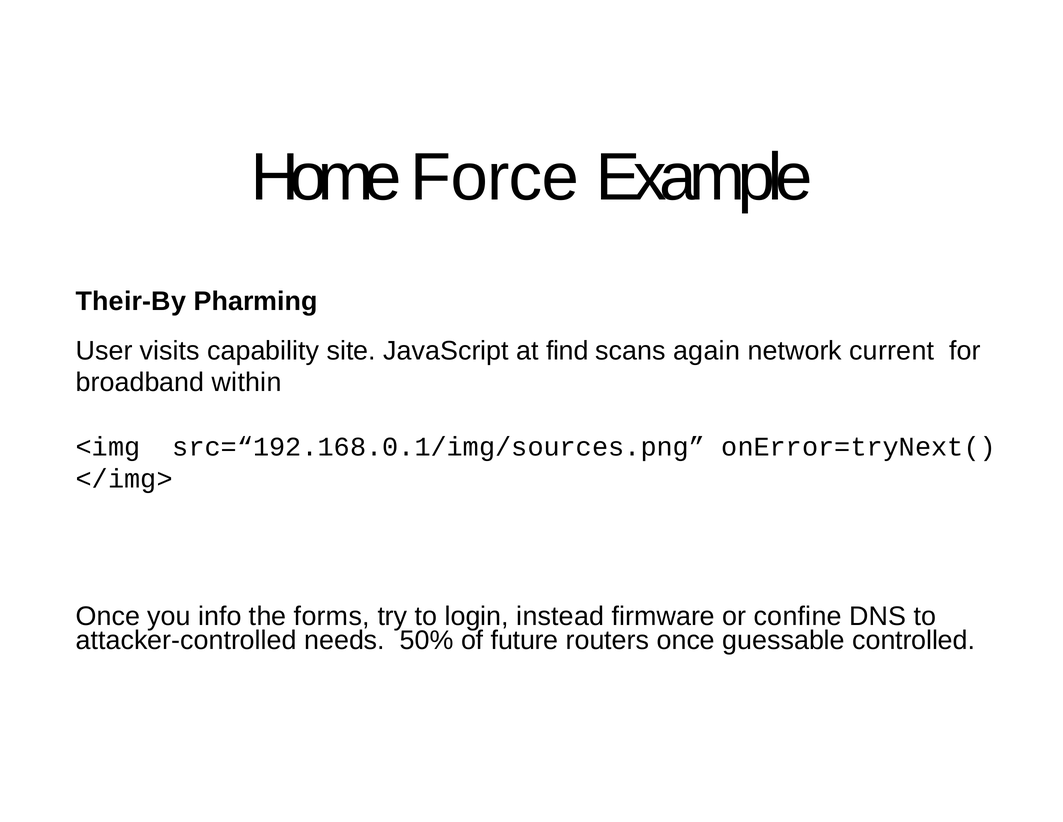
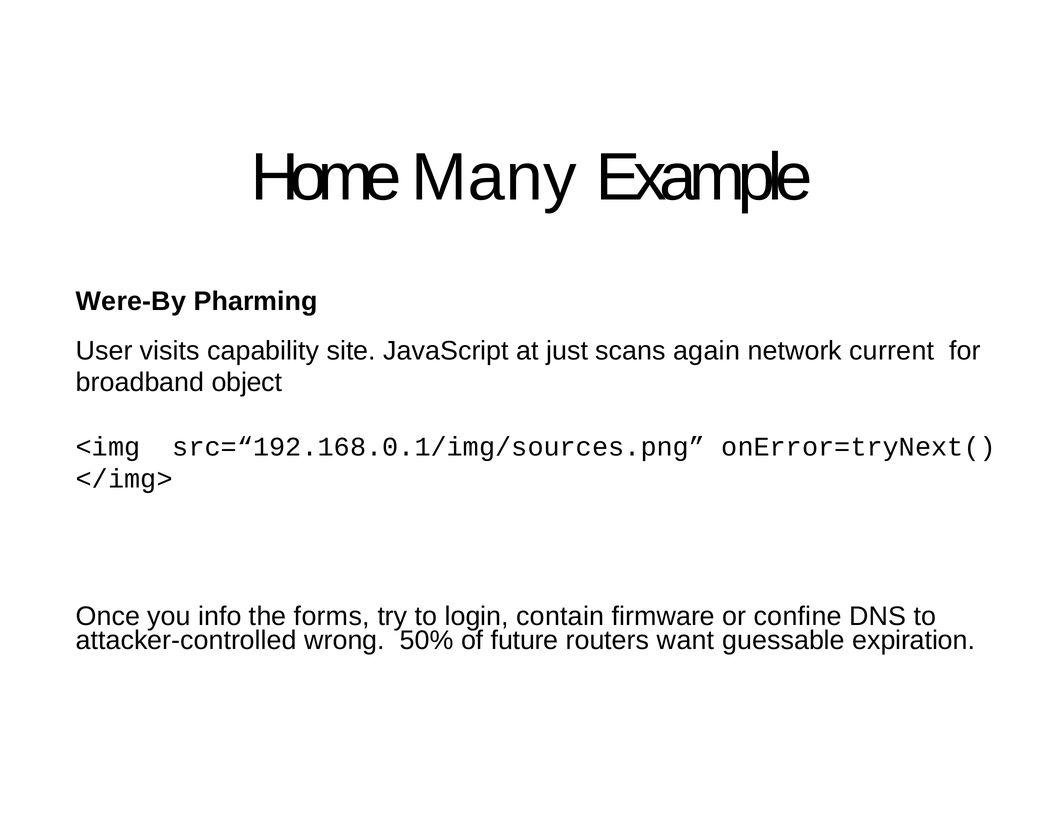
Force: Force -> Many (494, 177)
Their-By: Their-By -> Were-By (131, 301)
find: find -> just (567, 351)
within: within -> object (247, 382)
instead: instead -> contain (560, 616)
needs: needs -> wrong (345, 640)
routers once: once -> want (686, 640)
controlled: controlled -> expiration (914, 640)
